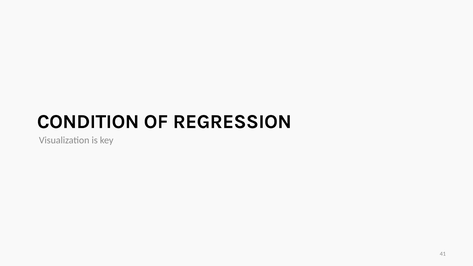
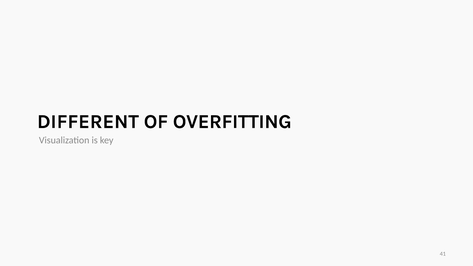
CONDITION: CONDITION -> DIFFERENT (88, 122)
REGRESSION: REGRESSION -> OVERFITTING (232, 122)
